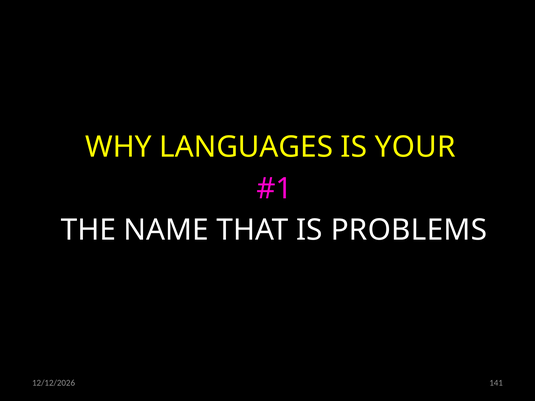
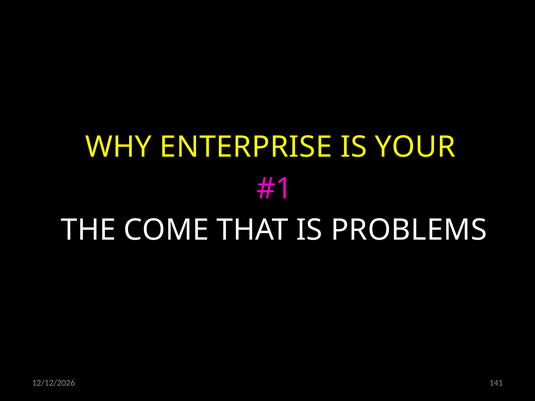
LANGUAGES: LANGUAGES -> ENTERPRISE (246, 147)
NAME: NAME -> COME (166, 230)
